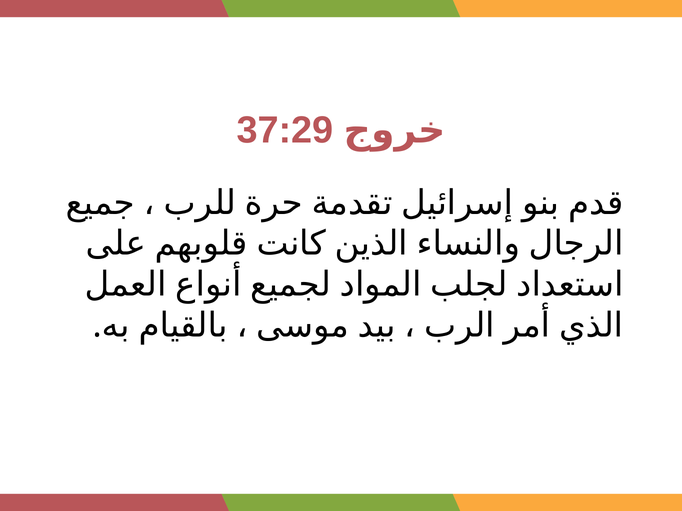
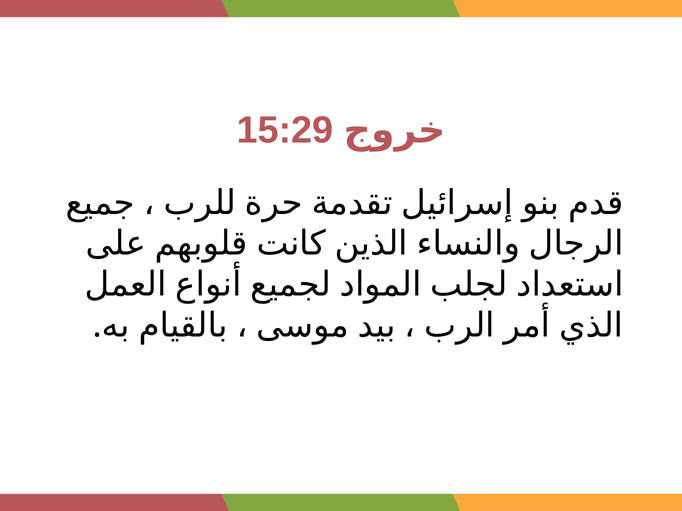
37:29: 37:29 -> 15:29 (285, 130)
